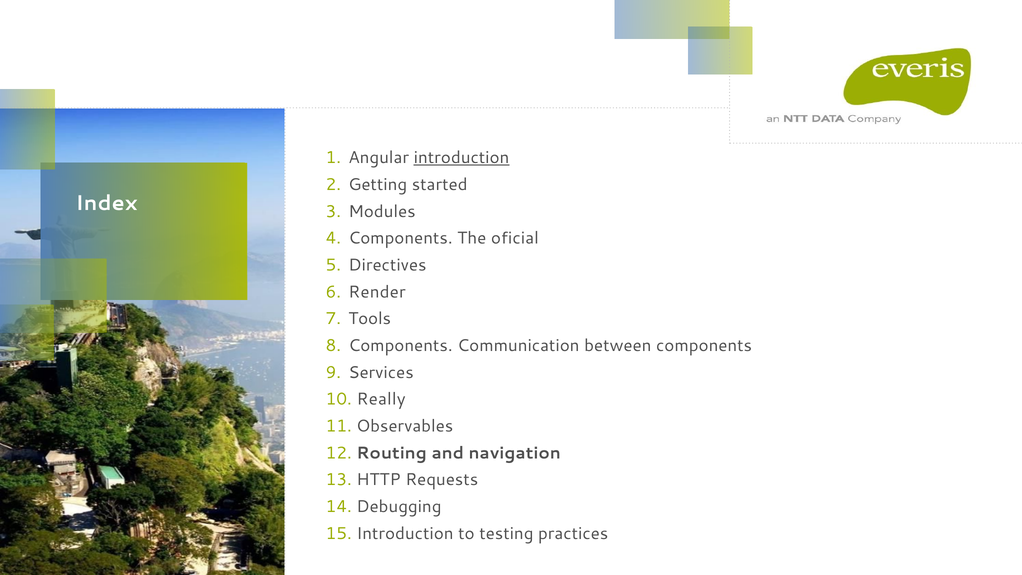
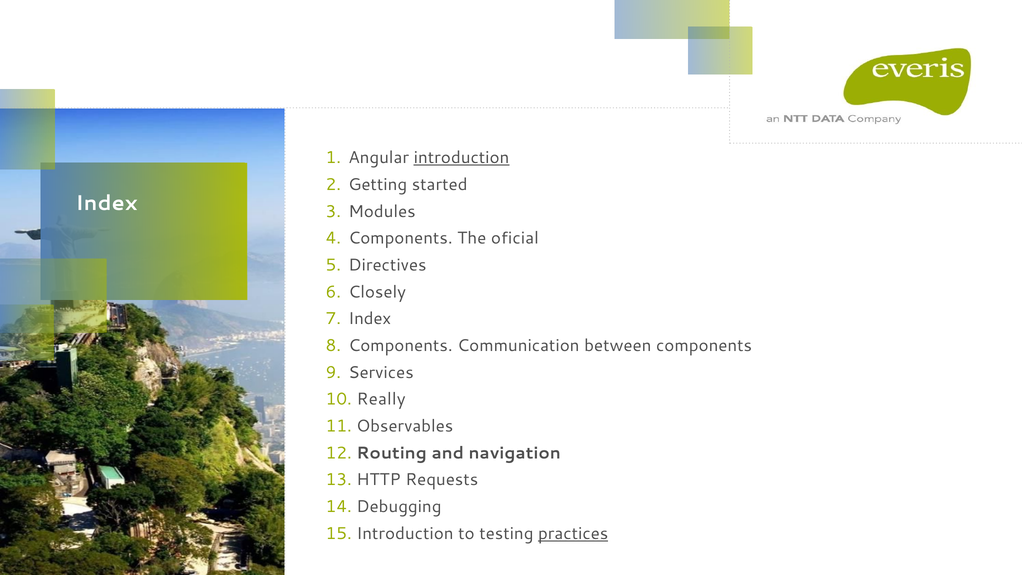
Render: Render -> Closely (377, 292)
Tools: Tools -> Index (370, 319)
practices underline: none -> present (573, 533)
